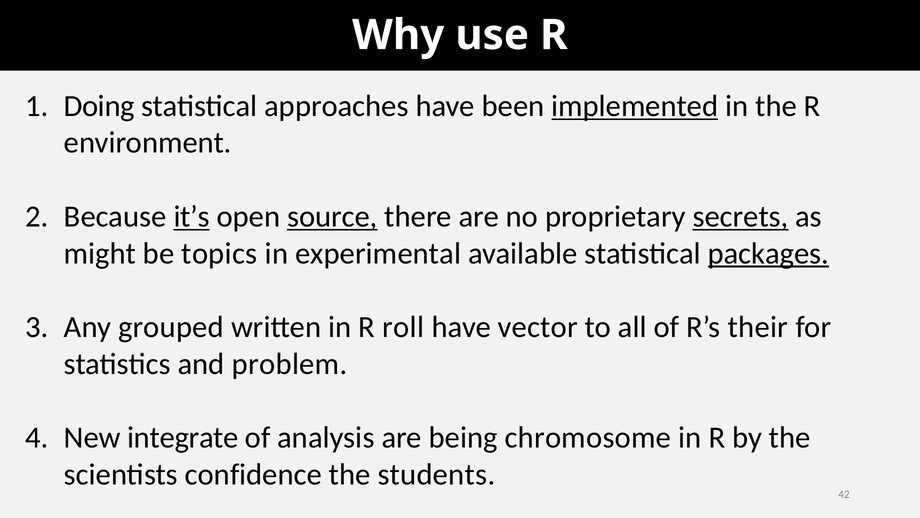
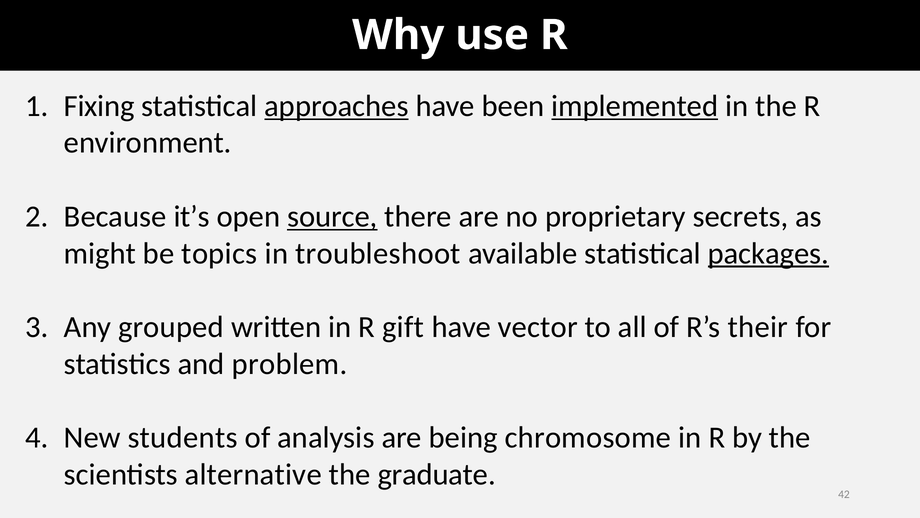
Doing: Doing -> Fixing (99, 106)
approaches underline: none -> present (336, 106)
it’s underline: present -> none (192, 216)
secrets underline: present -> none (741, 216)
experimental: experimental -> troubleshoot (378, 253)
roll: roll -> gift (403, 327)
integrate: integrate -> students (183, 437)
confidence: confidence -> alternative (253, 474)
students: students -> graduate (437, 474)
